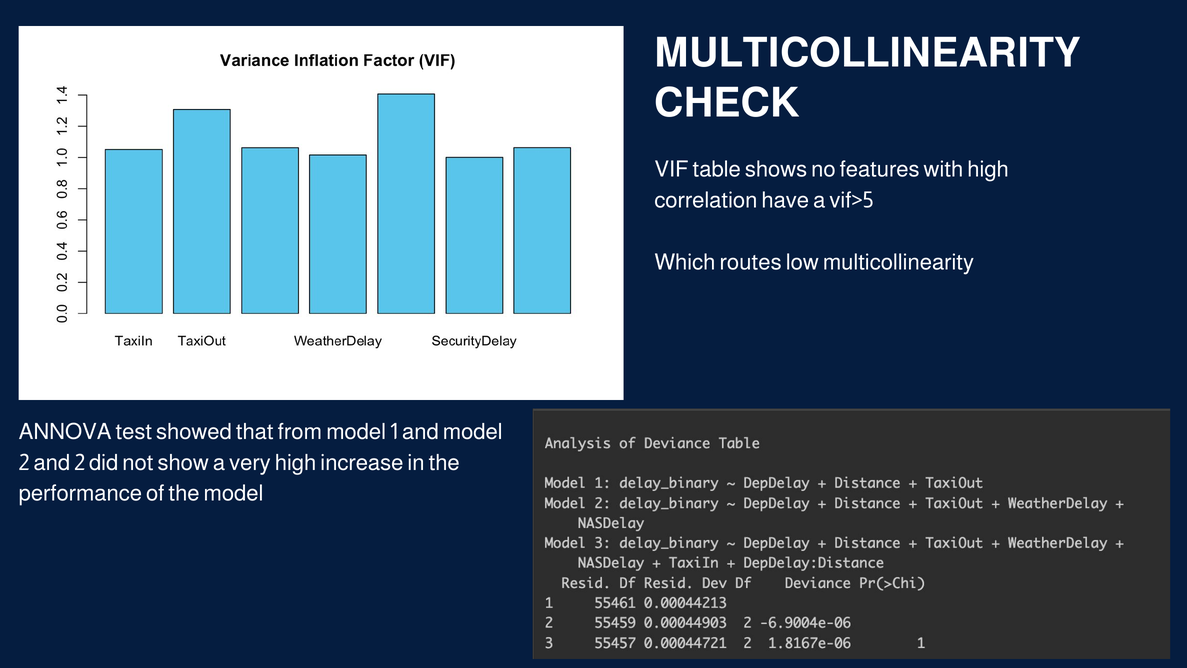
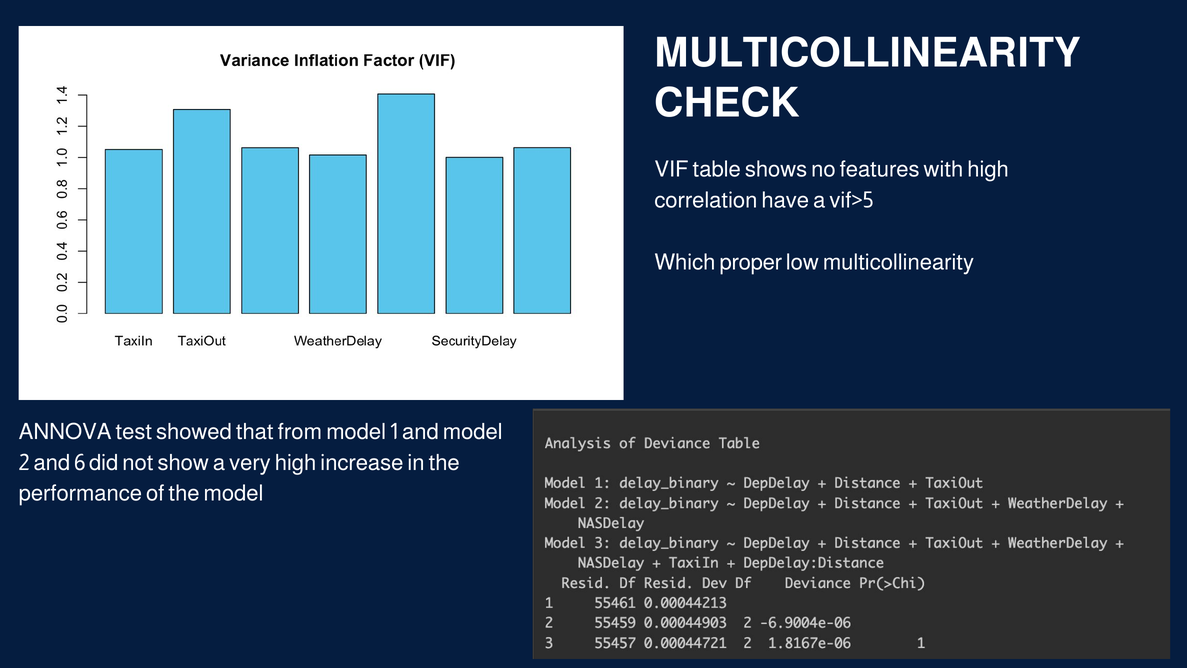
routes: routes -> proper (751, 262)
and 2: 2 -> 6 (80, 462)
